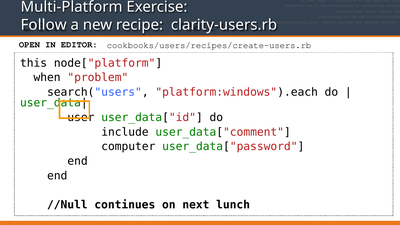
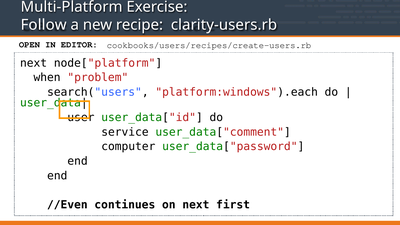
this: this -> next (34, 63)
include: include -> service (125, 132)
//Null: //Null -> //Even (67, 205)
lunch: lunch -> first (233, 205)
